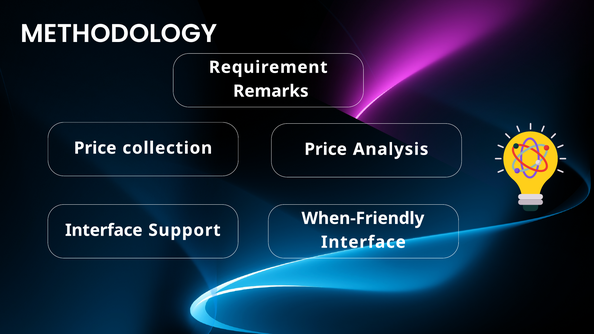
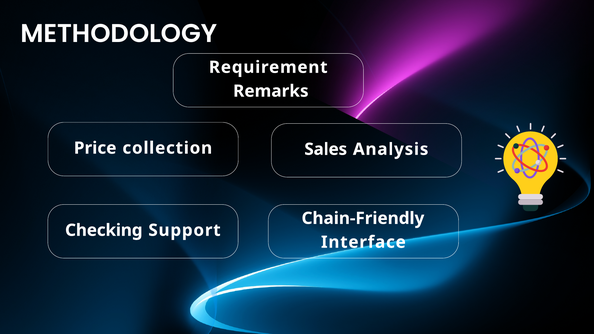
Price: Price -> Sales (326, 149)
When-Friendly: When-Friendly -> Chain-Friendly (363, 218)
Interface: Interface -> Checking (104, 230)
